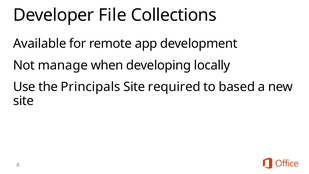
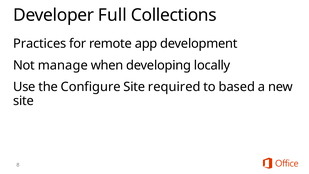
File: File -> Full (112, 15)
Available: Available -> Practices (40, 44)
Principals: Principals -> Configure (91, 87)
